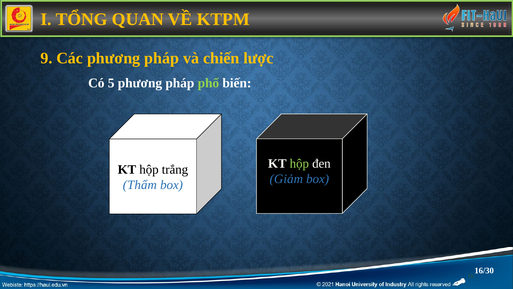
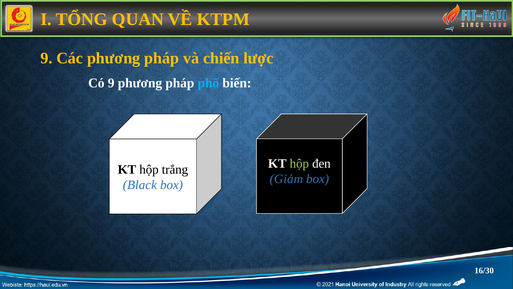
Có 5: 5 -> 9 (111, 83)
phổ colour: light green -> light blue (208, 83)
Thẩm: Thẩm -> Black (140, 185)
